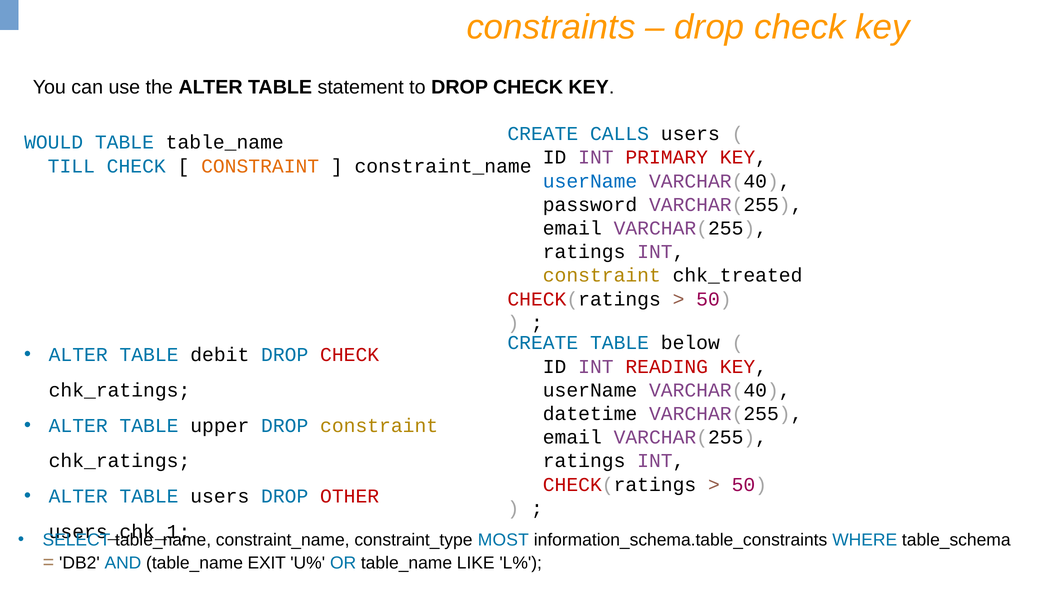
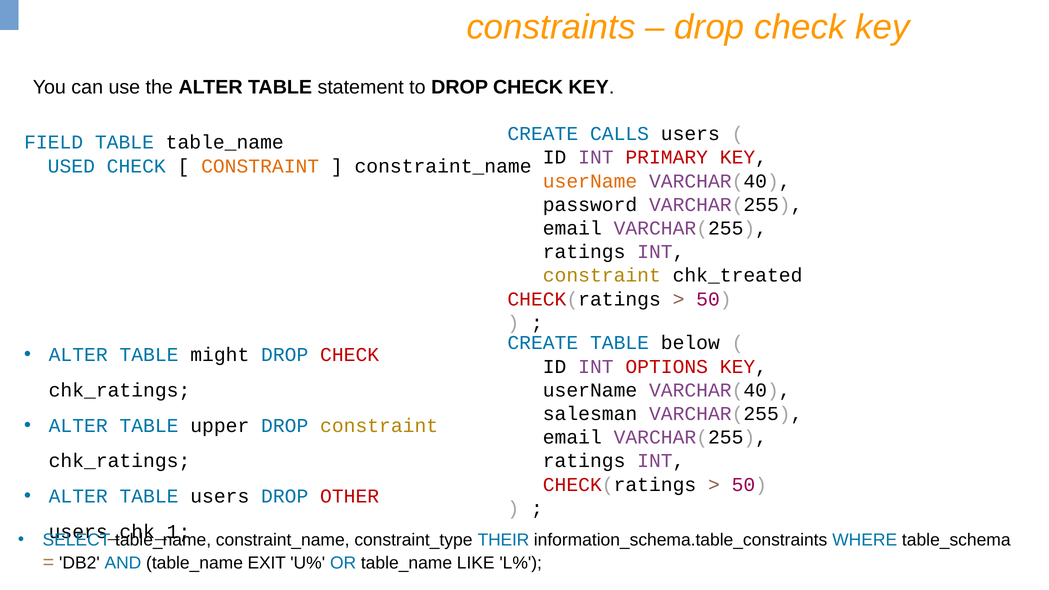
WOULD: WOULD -> FIELD (54, 142)
TILL: TILL -> USED (71, 166)
userName colour: blue -> orange (590, 181)
debit: debit -> might (220, 355)
READING: READING -> OPTIONS (667, 367)
datetime: datetime -> salesman (590, 414)
MOST: MOST -> THEIR (504, 540)
